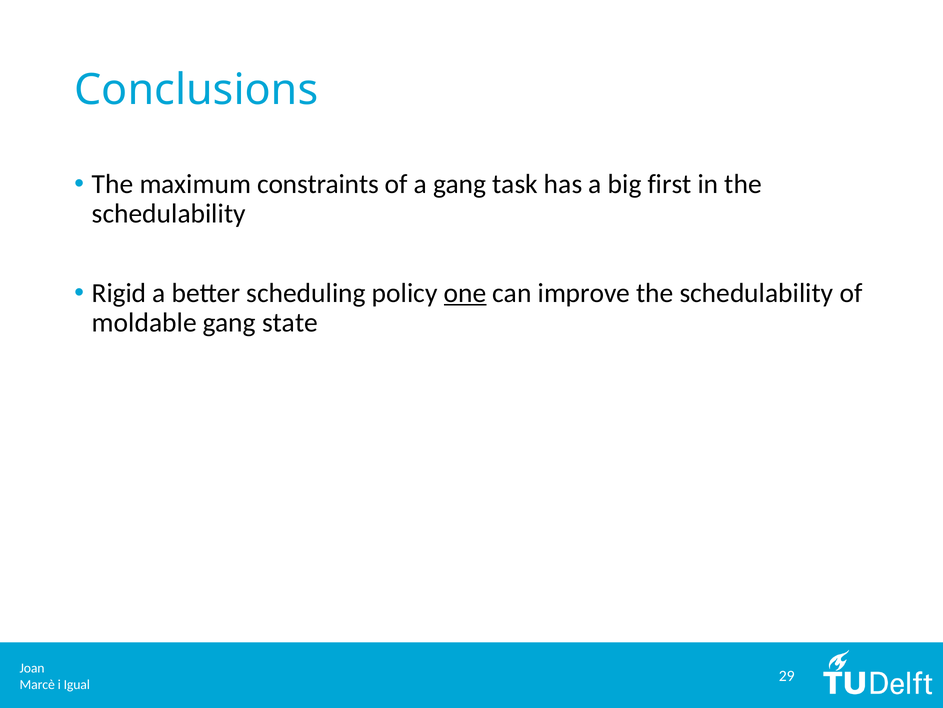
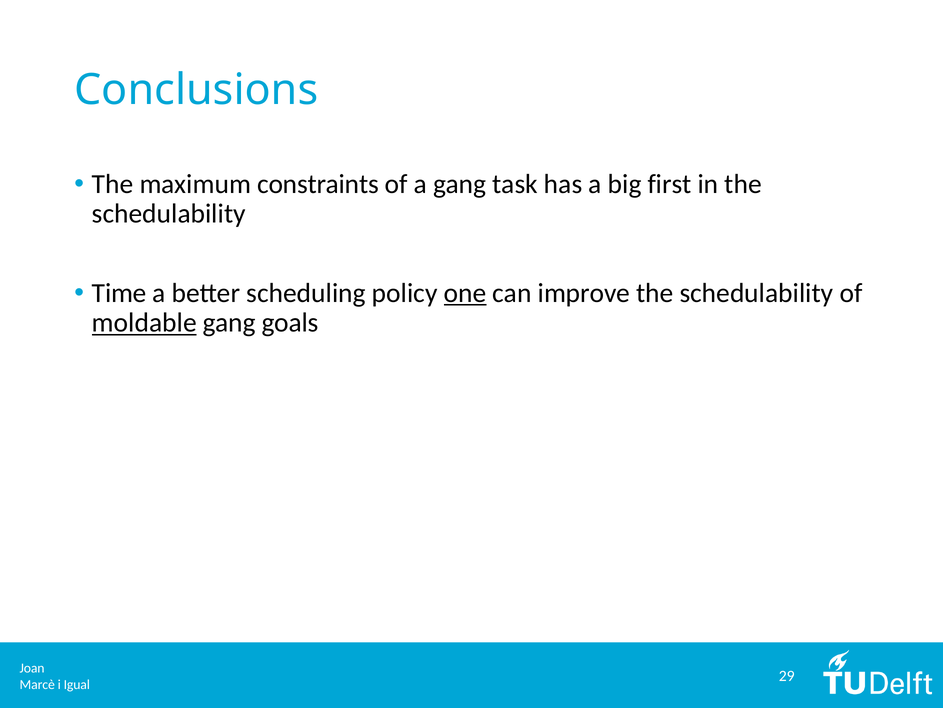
Rigid: Rigid -> Time (119, 293)
moldable underline: none -> present (144, 322)
state: state -> goals (290, 322)
